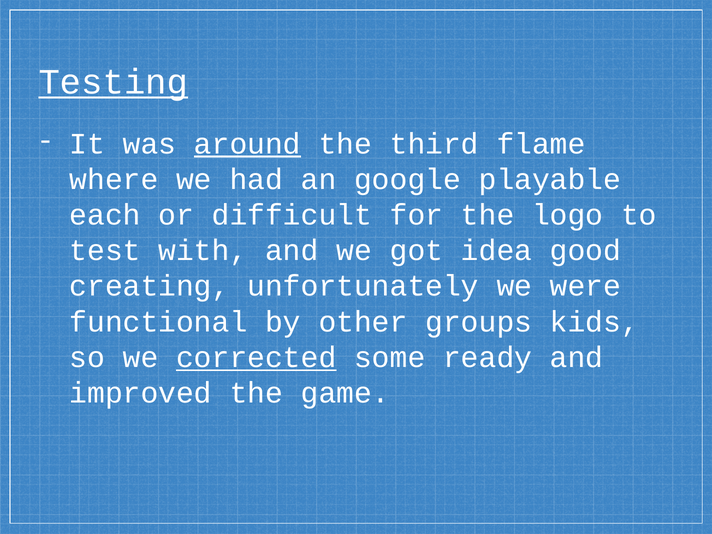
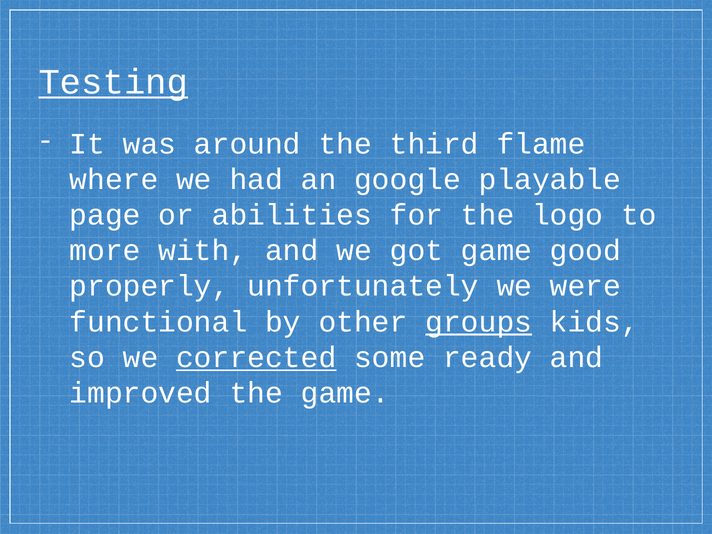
around underline: present -> none (247, 144)
each: each -> page (105, 215)
difficult: difficult -> abilities (292, 215)
test: test -> more (105, 251)
got idea: idea -> game (497, 251)
creating: creating -> properly (150, 286)
groups underline: none -> present (479, 322)
